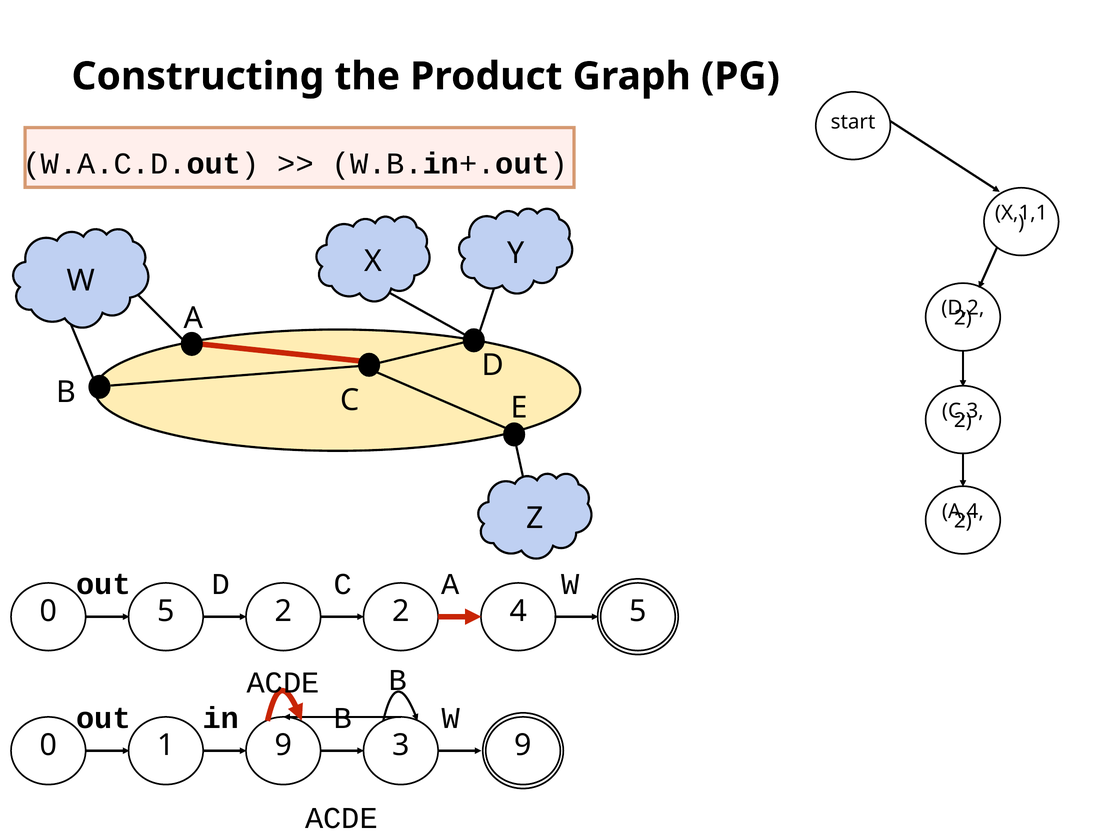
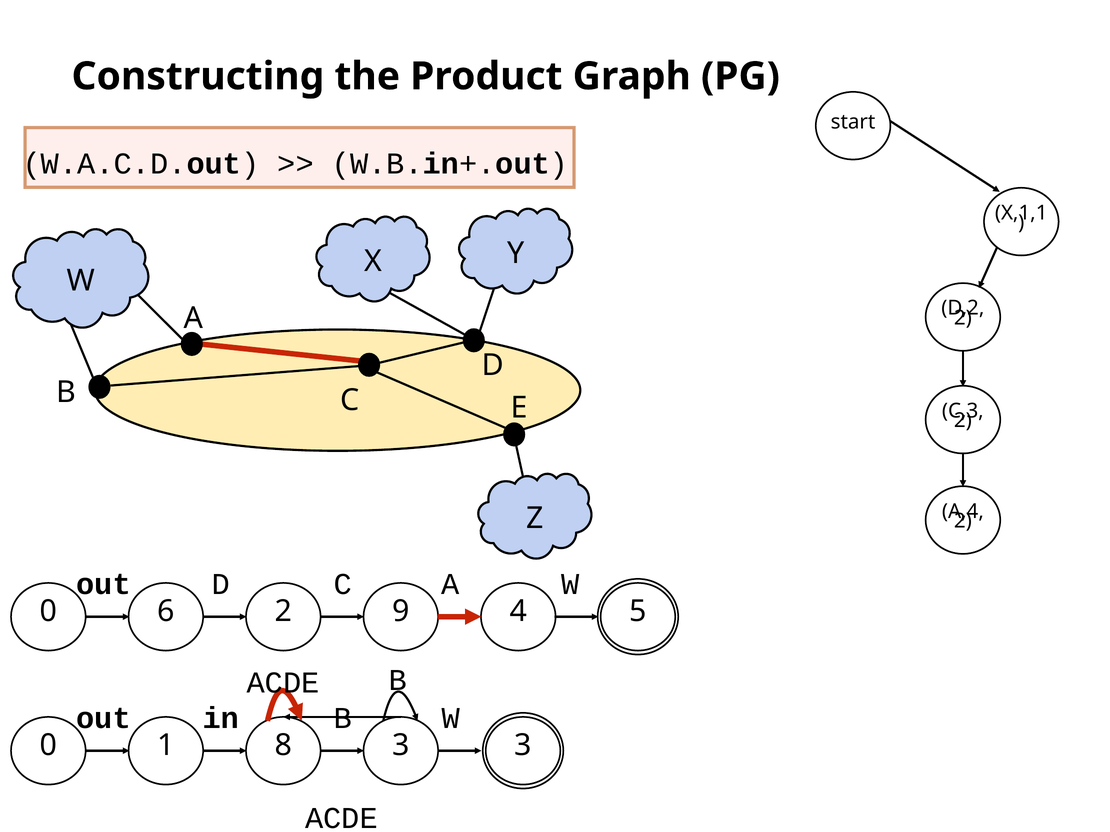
0 5: 5 -> 6 (166, 611)
2 2: 2 -> 9 (401, 611)
1 9: 9 -> 8 (283, 746)
3 9: 9 -> 3 (523, 746)
